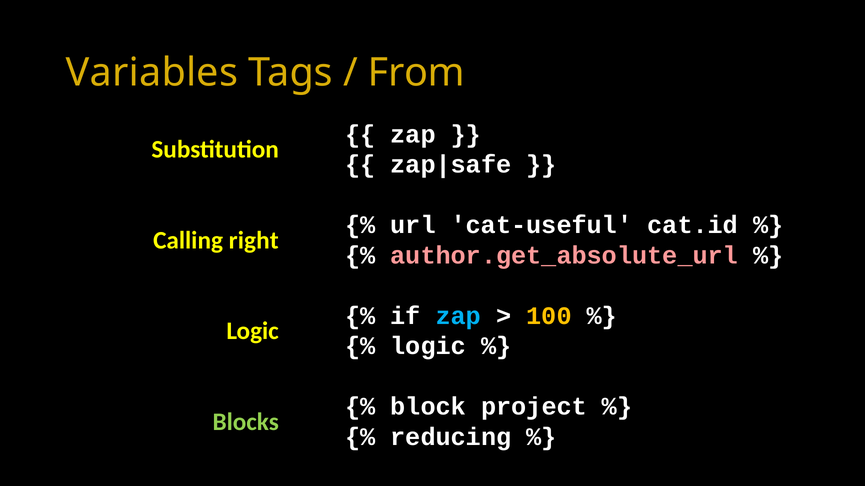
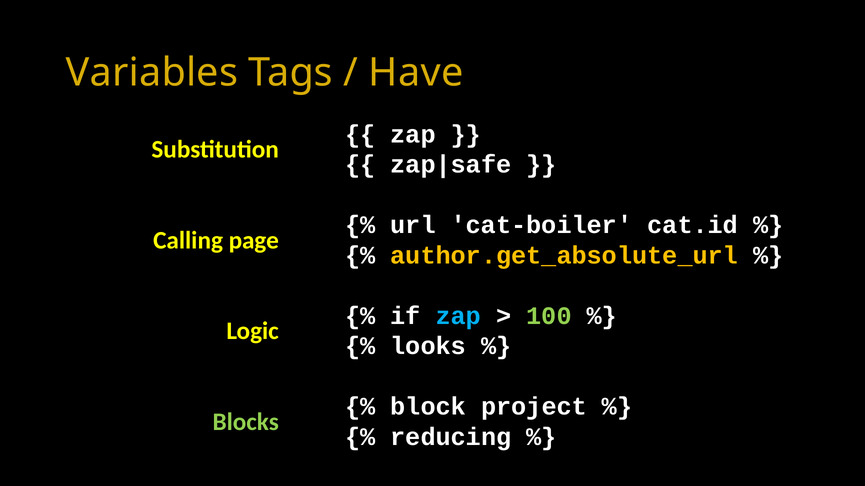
From: From -> Have (416, 73)
cat-useful: cat-useful -> cat-boiler (541, 225)
right: right -> page (254, 240)
author.get_absolute_url colour: pink -> yellow (564, 256)
100 colour: yellow -> light green (549, 316)
logic: logic -> looks (428, 346)
